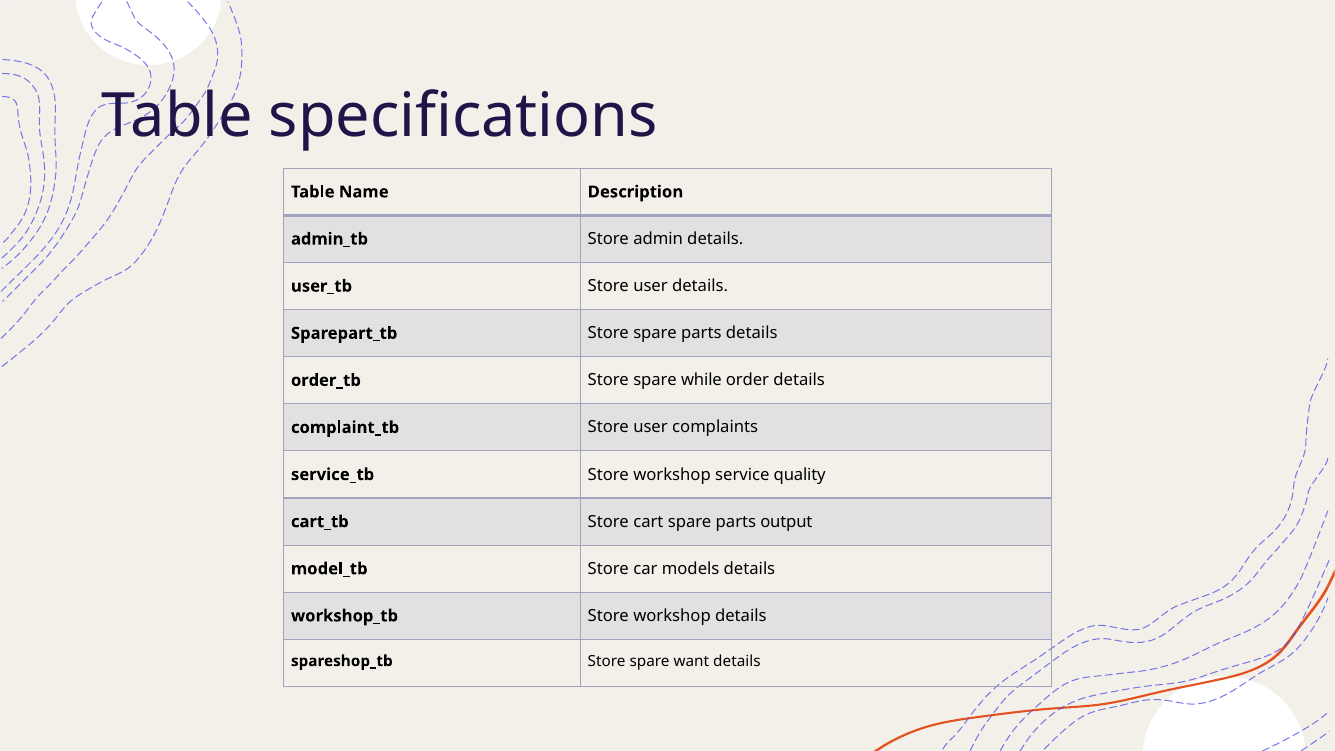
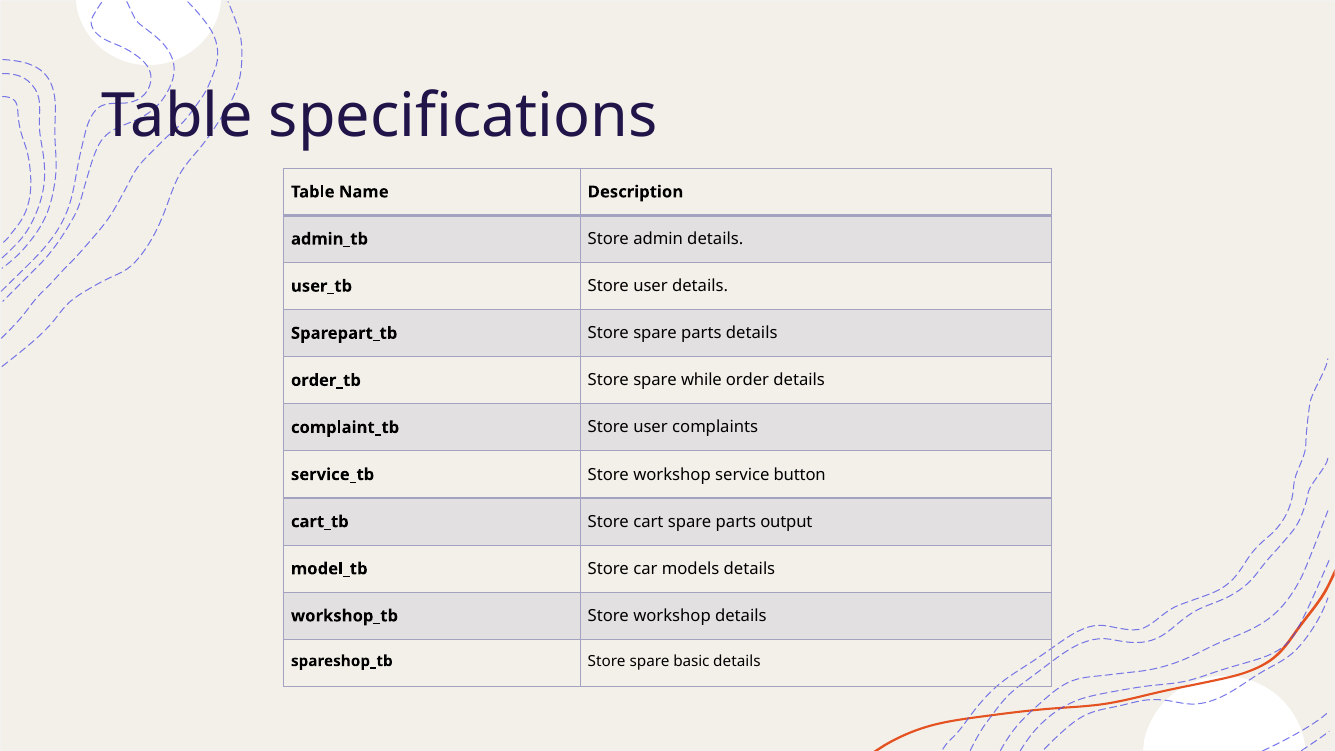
quality: quality -> button (800, 475)
want: want -> basic (691, 661)
